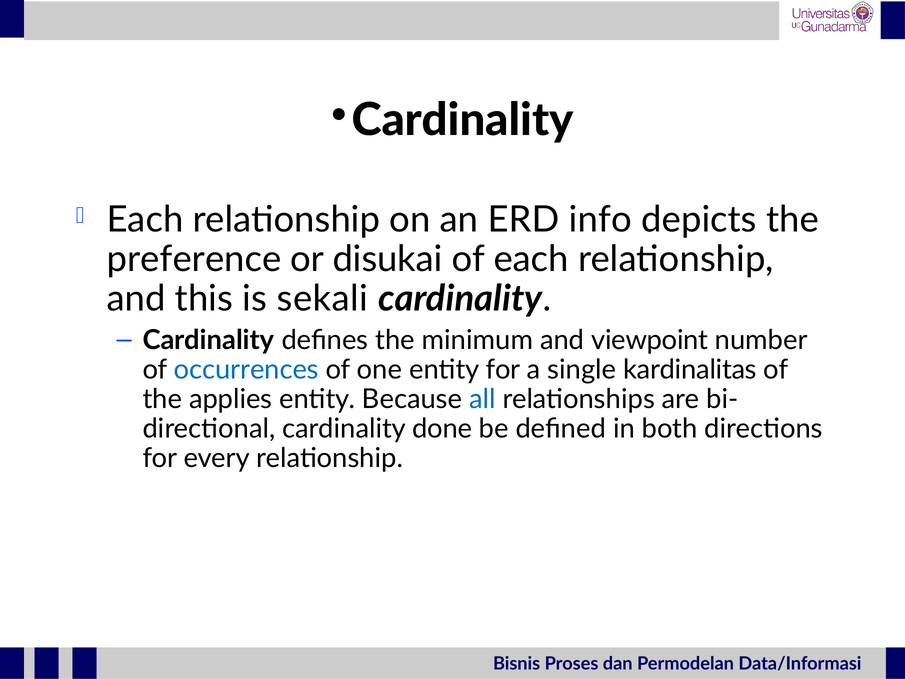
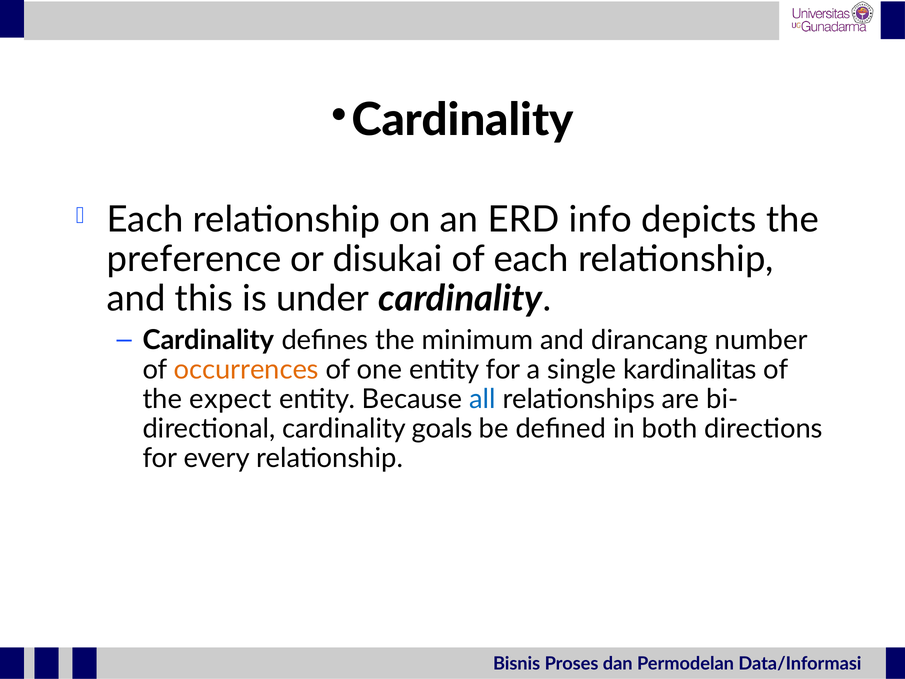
sekali: sekali -> under (323, 299)
viewpoint: viewpoint -> dirancang (650, 340)
occurrences colour: blue -> orange (246, 370)
applies: applies -> expect (231, 399)
done: done -> goals (442, 429)
